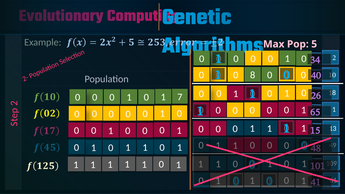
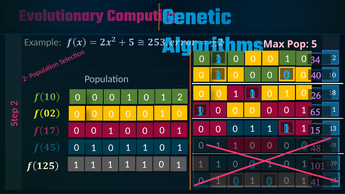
8: 8 -> 0 (253, 75)
1 7: 7 -> 2 (180, 97)
